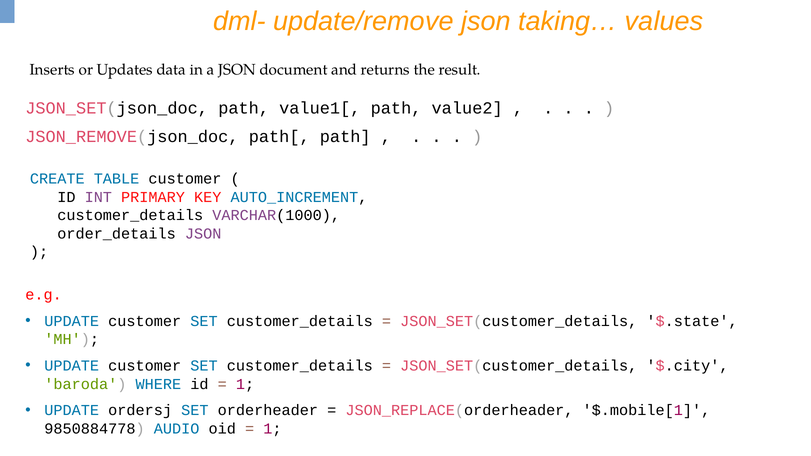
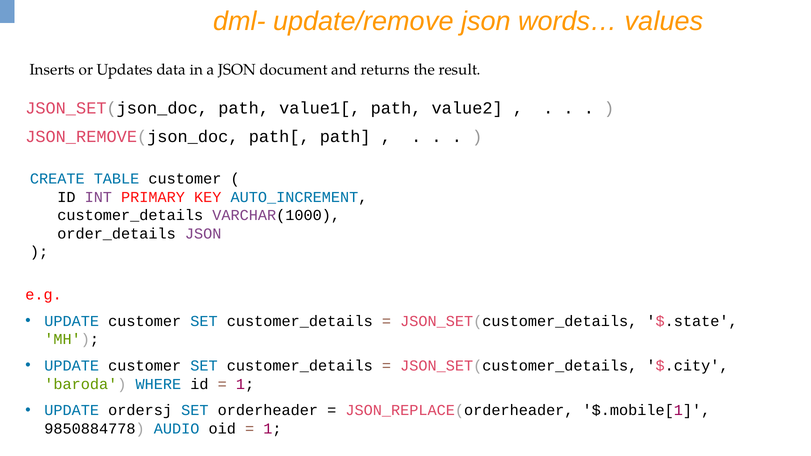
taking…: taking… -> words… (568, 21)
